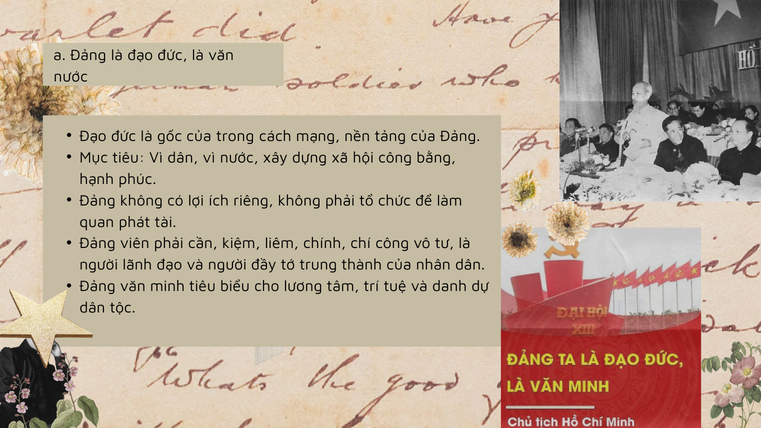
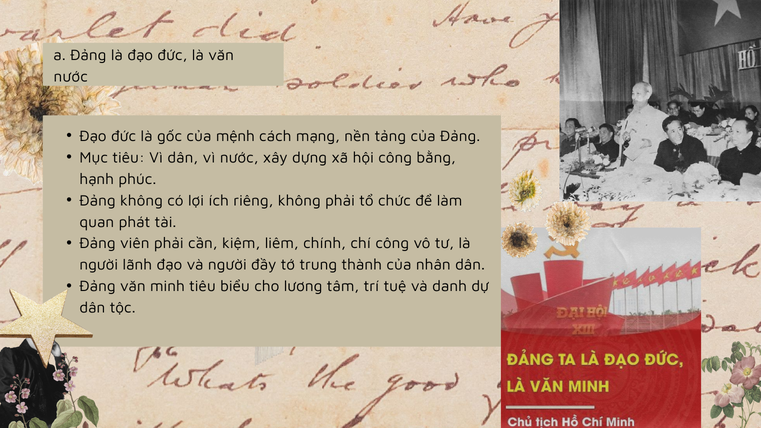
trong: trong -> mệnh (235, 136)
